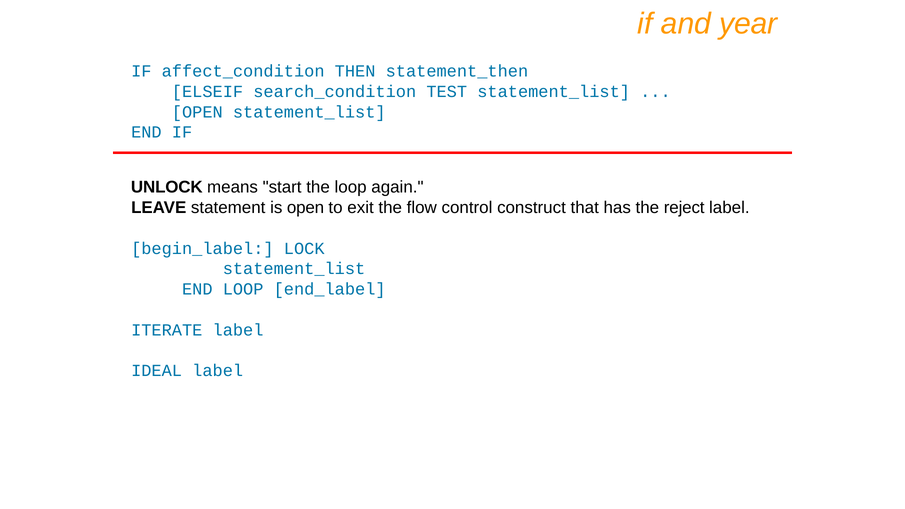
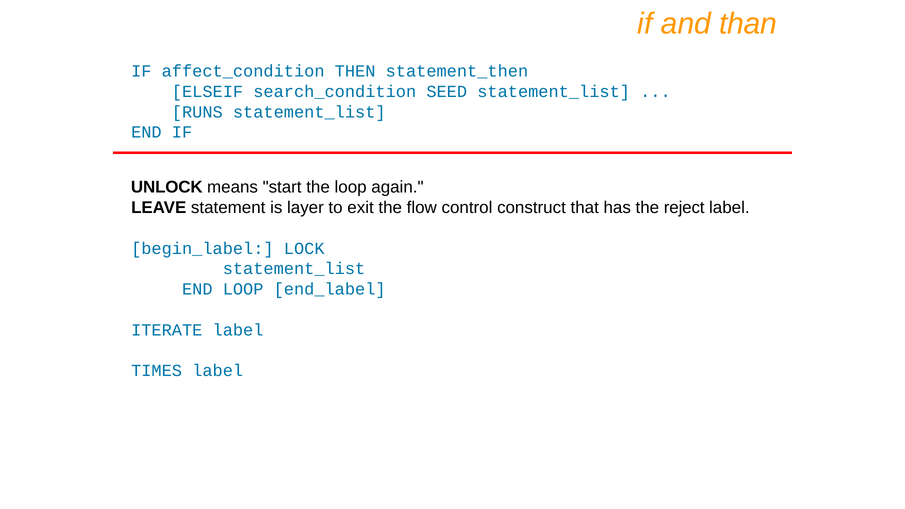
year: year -> than (748, 24)
TEST: TEST -> SEED (447, 92)
OPEN: OPEN -> RUNS (197, 112)
is open: open -> layer (305, 208)
IDEAL: IDEAL -> TIMES (157, 371)
